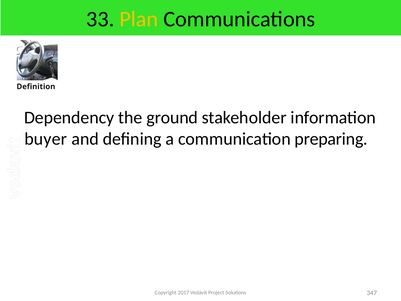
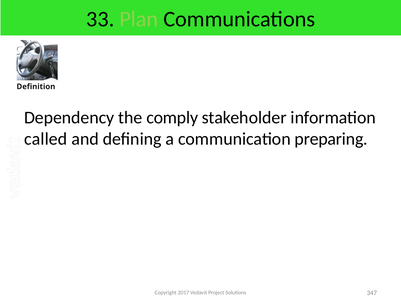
Plan colour: yellow -> light green (139, 19)
ground: ground -> comply (172, 118)
buyer: buyer -> called (46, 139)
